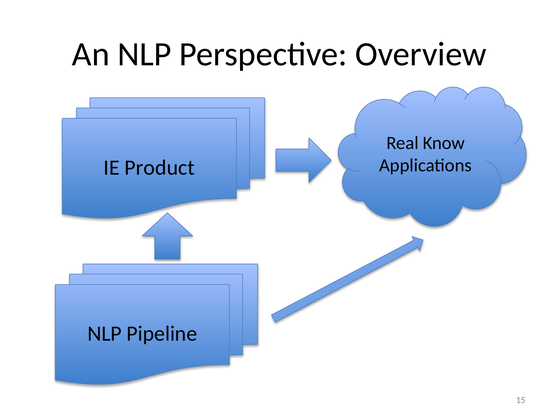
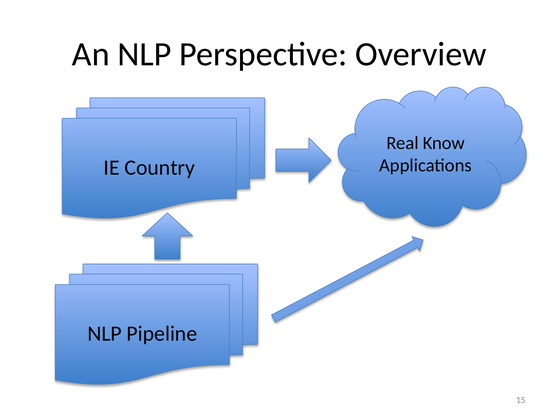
Product: Product -> Country (160, 168)
